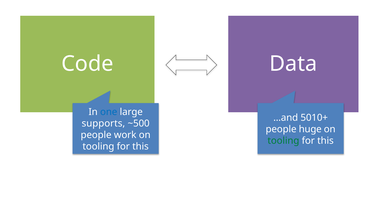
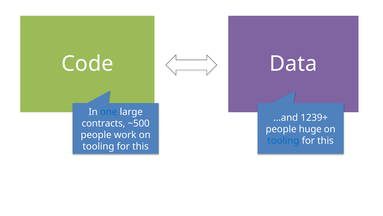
5010+: 5010+ -> 1239+ (314, 117)
supports: supports -> contracts (103, 123)
tooling colour: green -> blue (283, 140)
